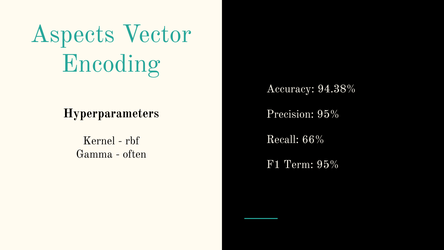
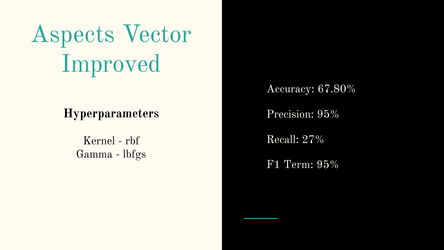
Encoding: Encoding -> Improved (111, 64)
94.38%: 94.38% -> 67.80% (337, 89)
66%: 66% -> 27% (313, 139)
often: often -> lbfgs (135, 154)
